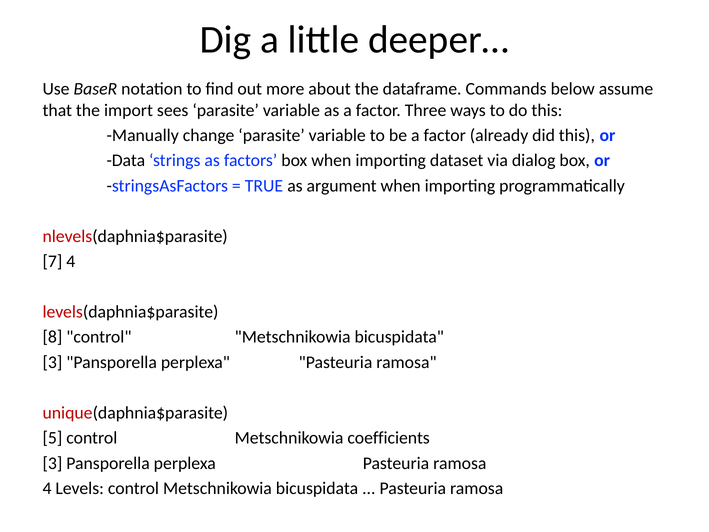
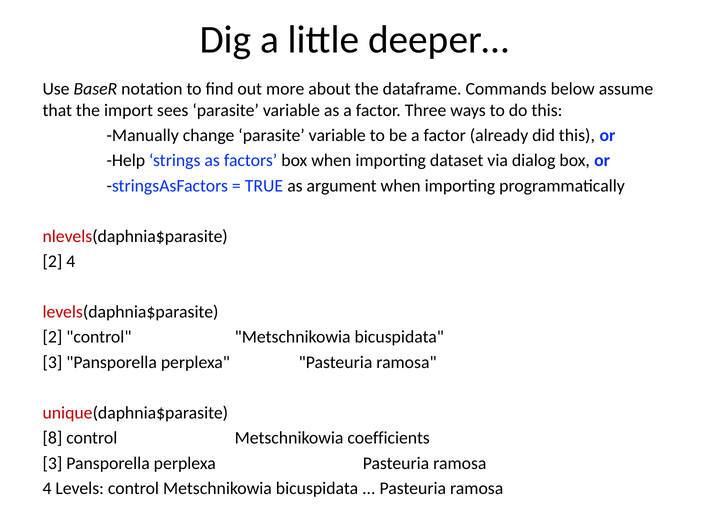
Data: Data -> Help (126, 161)
7: 7 -> 2 (52, 261)
8: 8 -> 2 (52, 337)
5: 5 -> 8 (52, 438)
